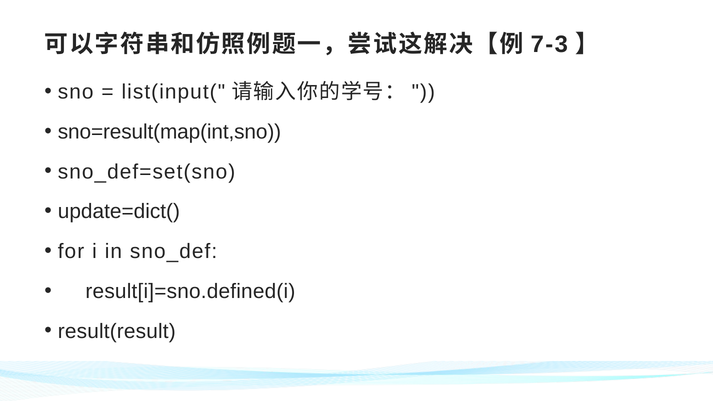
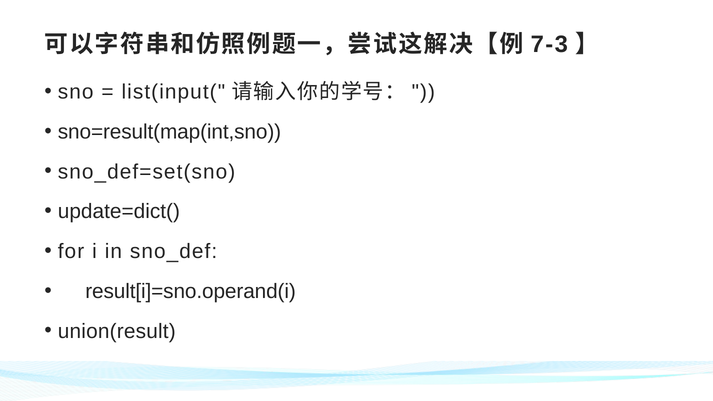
result[i]=sno.defined(i: result[i]=sno.defined(i -> result[i]=sno.operand(i (191, 291)
result(result: result(result -> union(result (117, 331)
